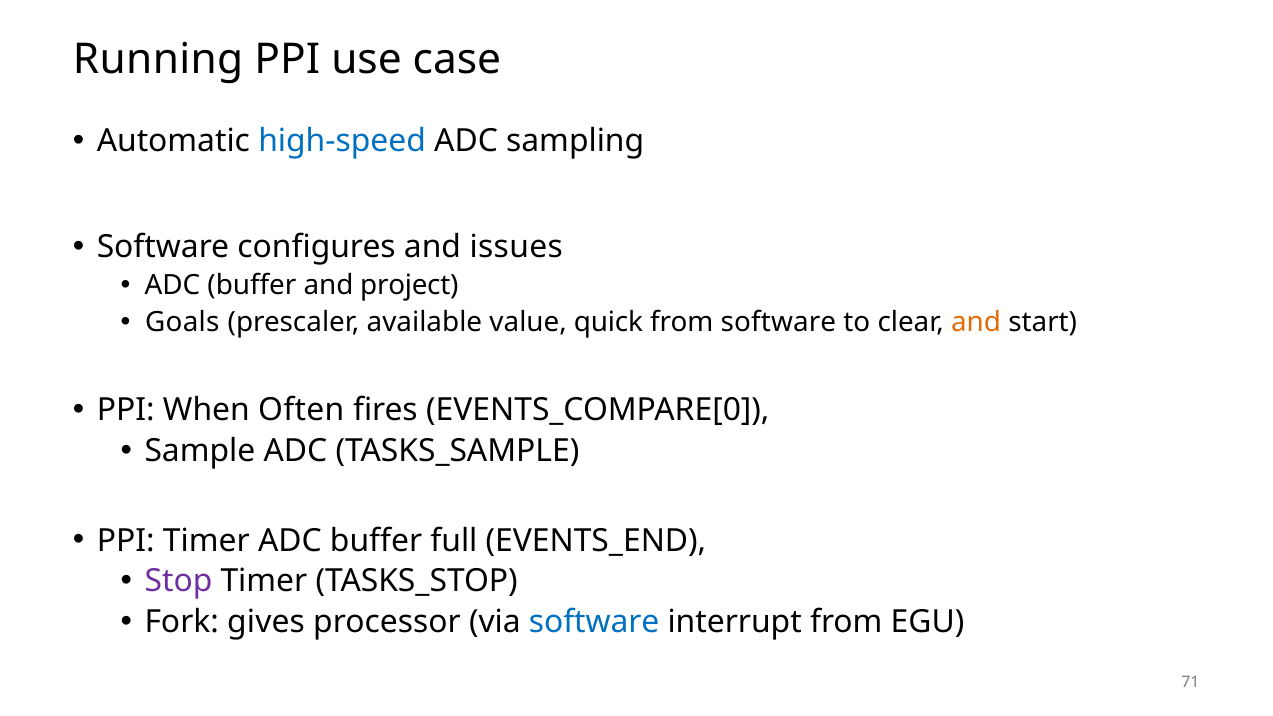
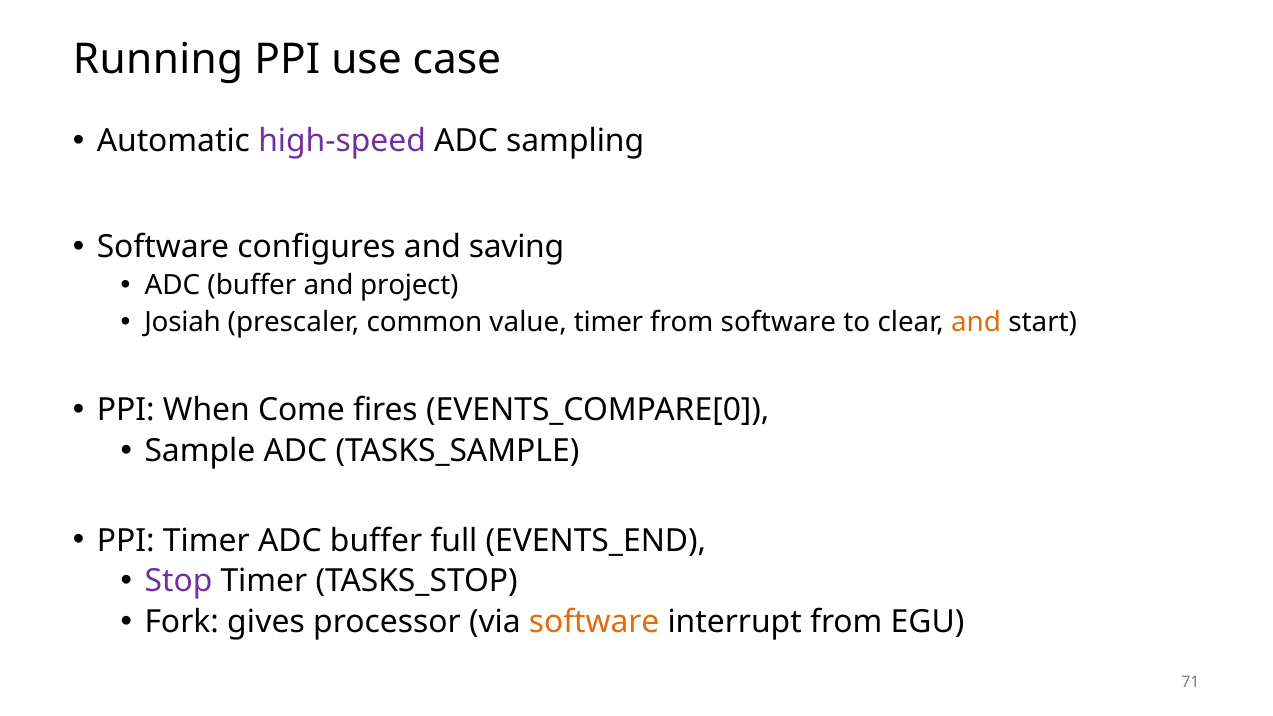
high-speed colour: blue -> purple (342, 141)
issues: issues -> saving (517, 247)
Goals: Goals -> Josiah (183, 322)
available: available -> common (424, 322)
value quick: quick -> timer (609, 322)
Often: Often -> Come (301, 410)
software colour: blue -> orange (594, 622)
